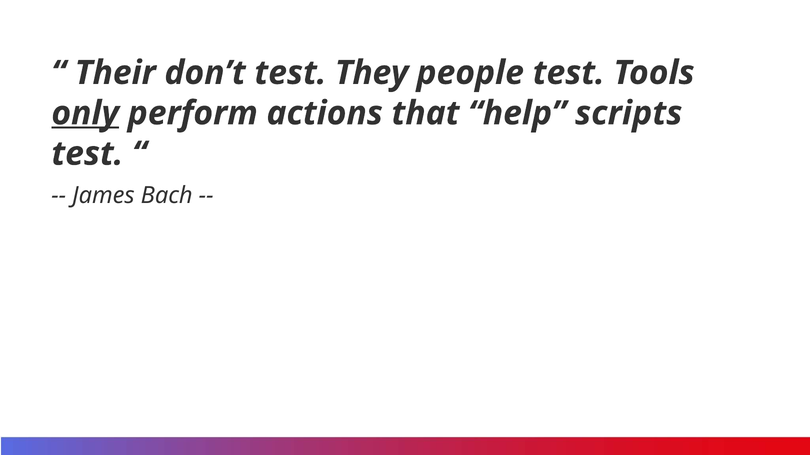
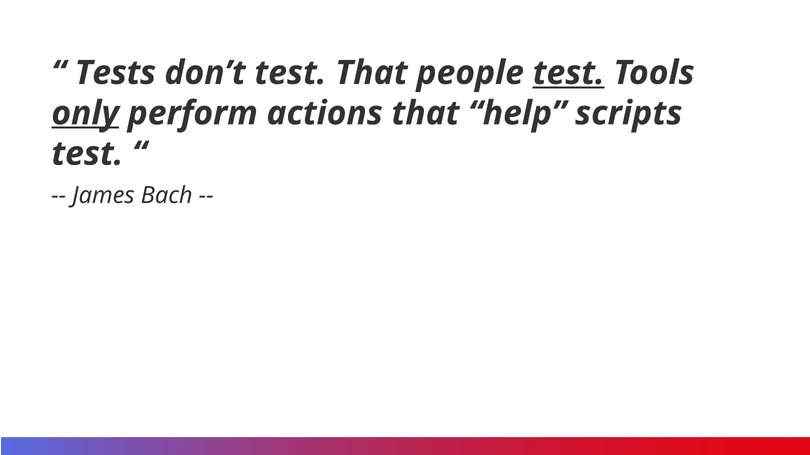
Their: Their -> Tests (115, 73)
test They: They -> That (371, 73)
test underline: none -> present (569, 73)
